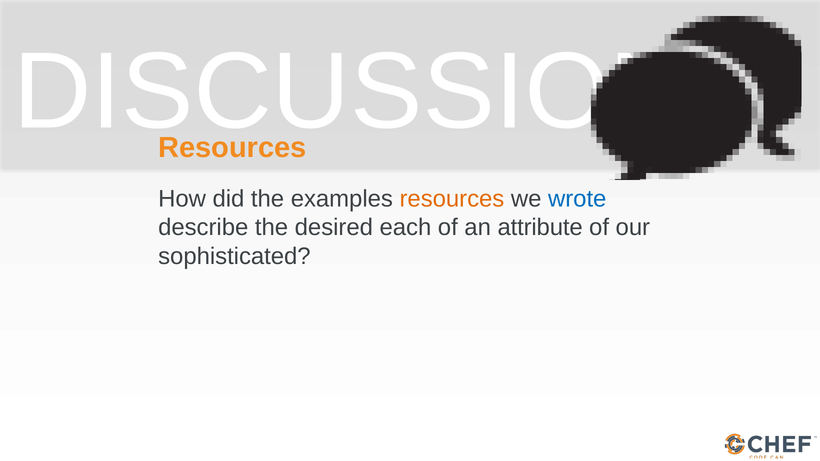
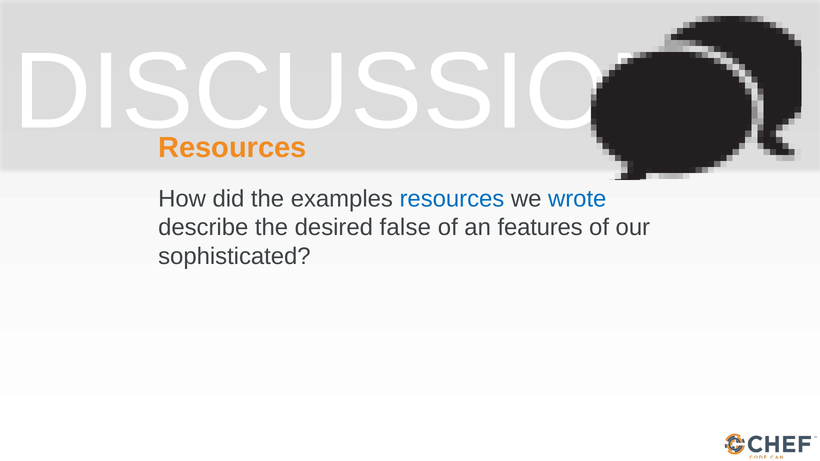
resources colour: orange -> blue (452, 199)
each: each -> false (405, 228)
attribute: attribute -> features (540, 228)
